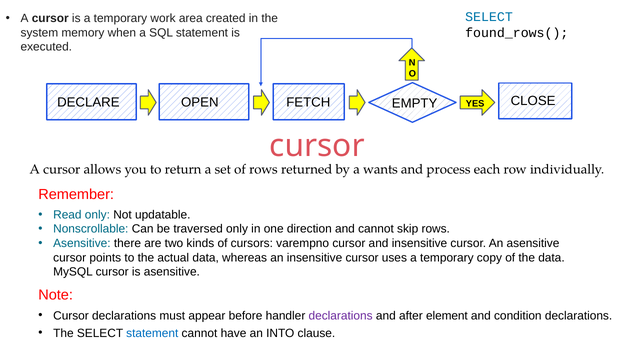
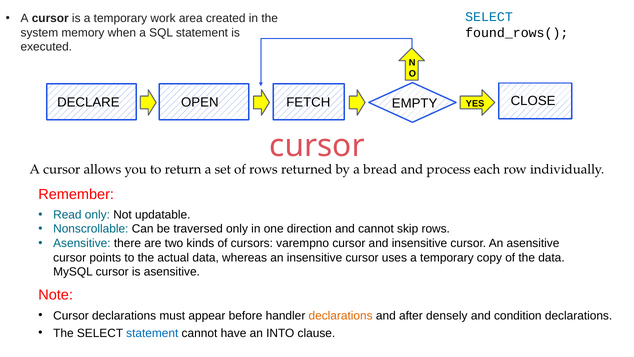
wants: wants -> bread (380, 169)
declarations colour: purple -> orange (341, 315)
element: element -> densely (447, 315)
